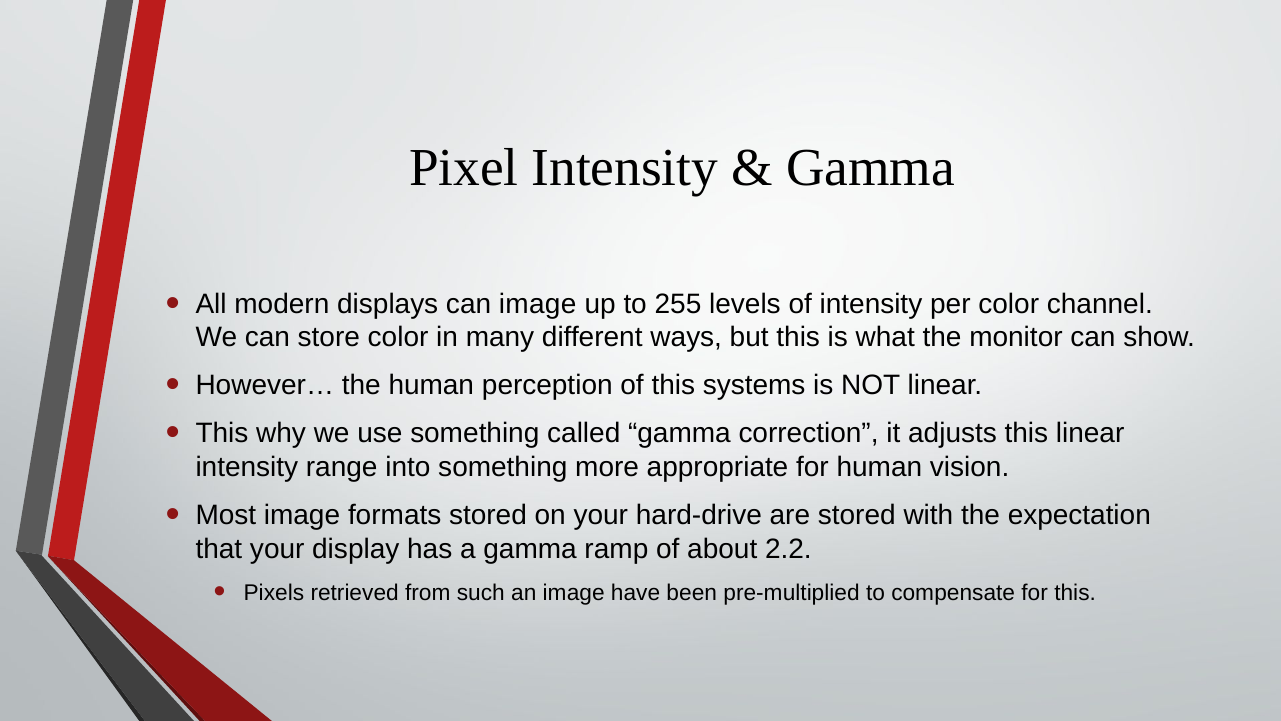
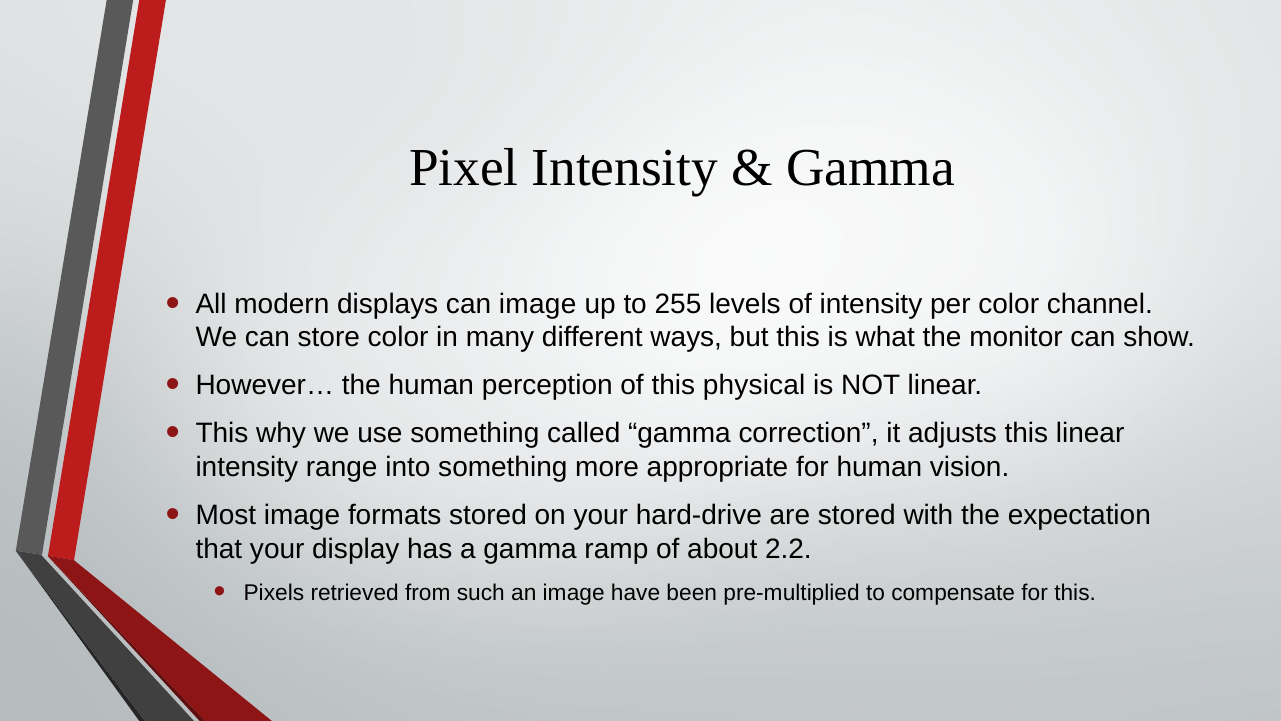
systems: systems -> physical (754, 385)
